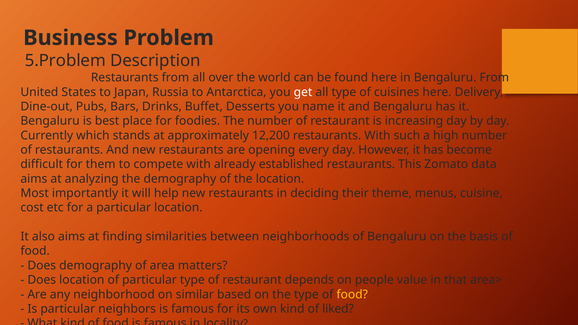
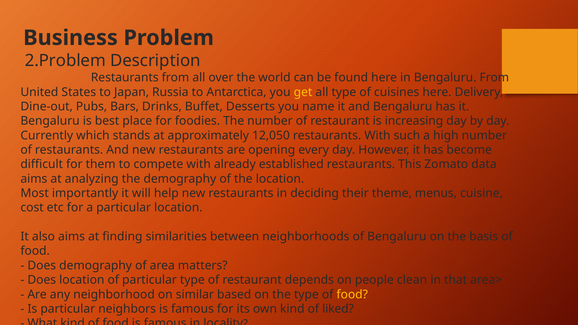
5.Problem: 5.Problem -> 2.Problem (65, 61)
get colour: white -> yellow (303, 92)
12,200: 12,200 -> 12,050 (271, 135)
value: value -> clean (412, 280)
